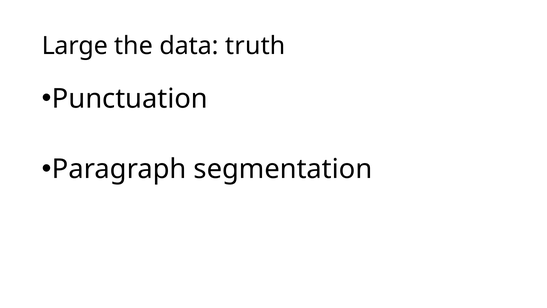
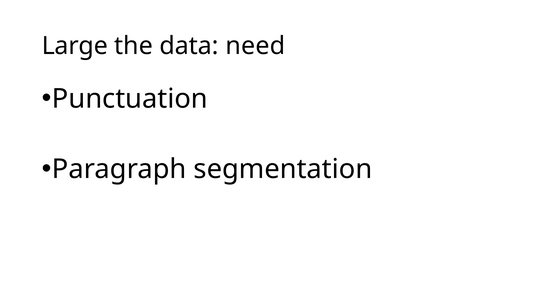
truth: truth -> need (255, 46)
